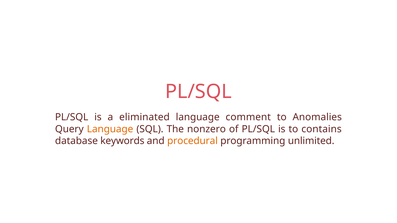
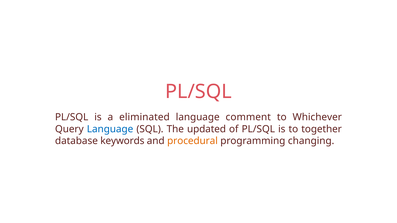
Anomalies: Anomalies -> Whichever (317, 117)
Language colour: orange -> blue (110, 129)
nonzero: nonzero -> updated (206, 129)
contains: contains -> together (322, 129)
unlimited: unlimited -> changing (311, 141)
